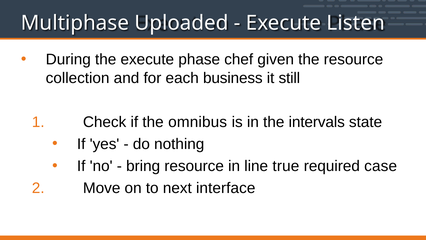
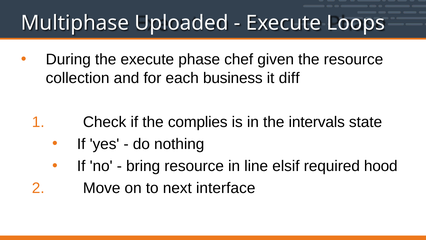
Listen: Listen -> Loops (356, 23)
still: still -> diff (289, 78)
omnibus: omnibus -> complies (198, 122)
true: true -> elsif (286, 166)
case: case -> hood (381, 166)
